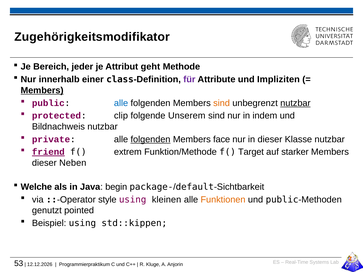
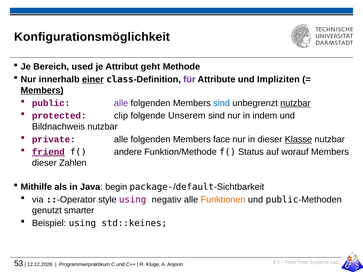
Zugehörigkeitsmodifikator: Zugehörigkeitsmodifikator -> Konfigurationsmöglichkeit (92, 37)
jeder: jeder -> used (82, 67)
einer underline: none -> present (93, 80)
alle colour: blue -> purple (121, 103)
sind colour: orange -> blue (222, 103)
folgenden underline: present -> none (151, 139)
Klasse underline: none -> present (298, 139)
extrem: extrem -> andere (128, 152)
Target: Target -> Status (251, 152)
starker: starker -> worauf (295, 152)
Neben: Neben -> Zahlen (73, 163)
Welche: Welche -> Mithilfe (36, 187)
kleinen: kleinen -> negativ (167, 200)
pointed: pointed -> smarter (79, 211)
std::kippen: std::kippen -> std::keines (134, 223)
